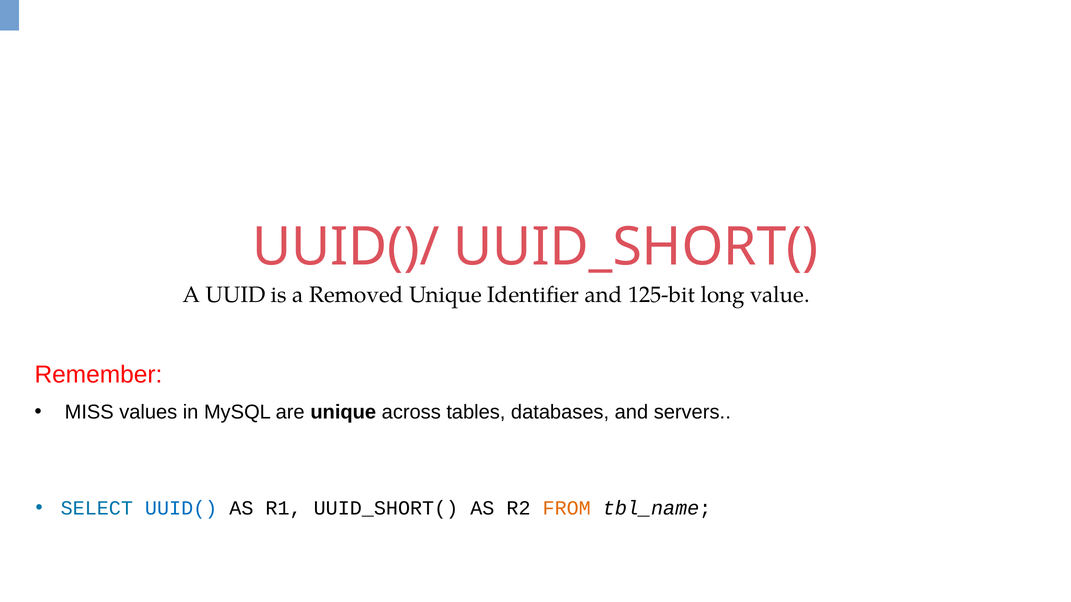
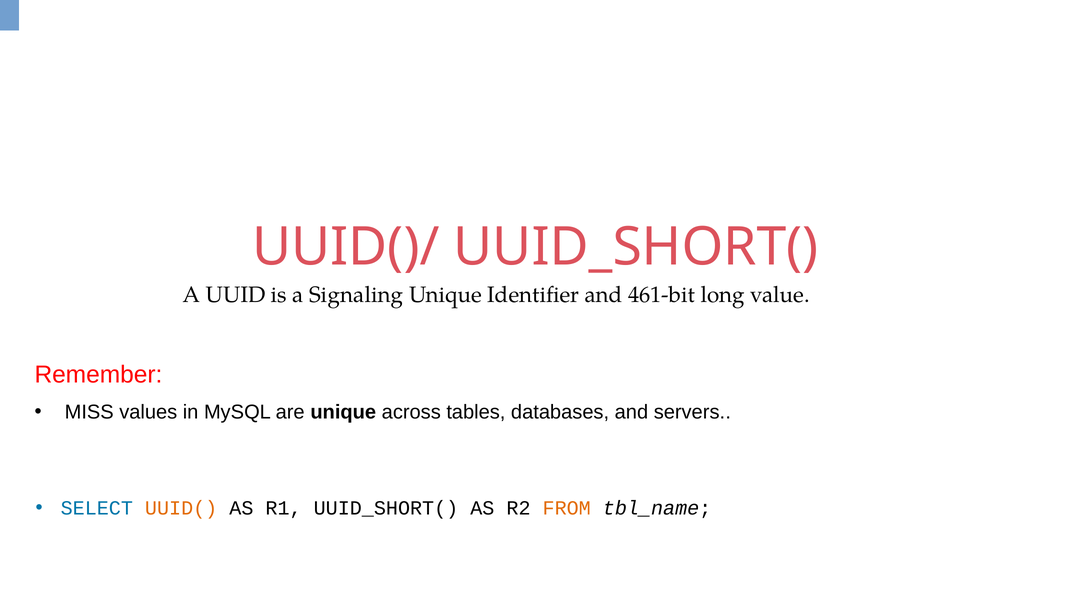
Removed: Removed -> Signaling (356, 295)
125-bit: 125-bit -> 461-bit (661, 295)
UUID( colour: blue -> orange (181, 508)
